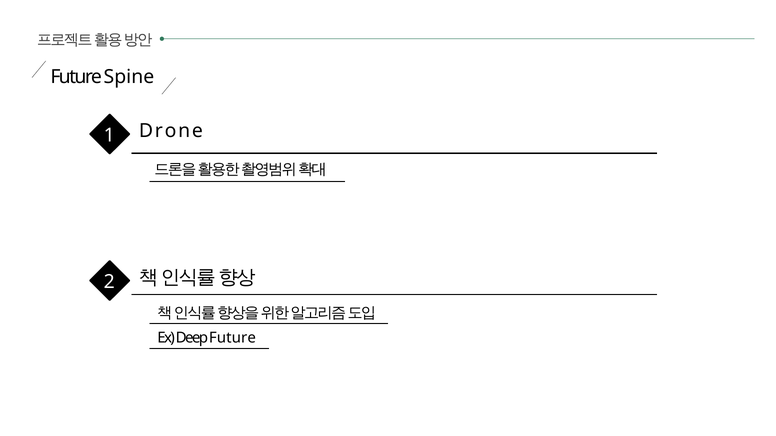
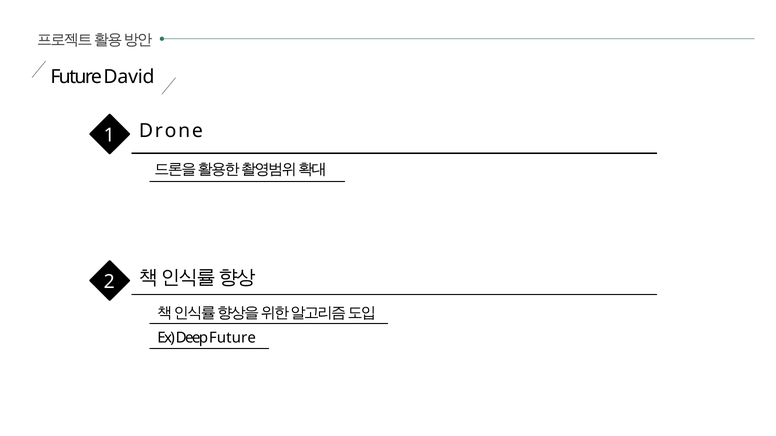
Spine: Spine -> David (129, 77)
